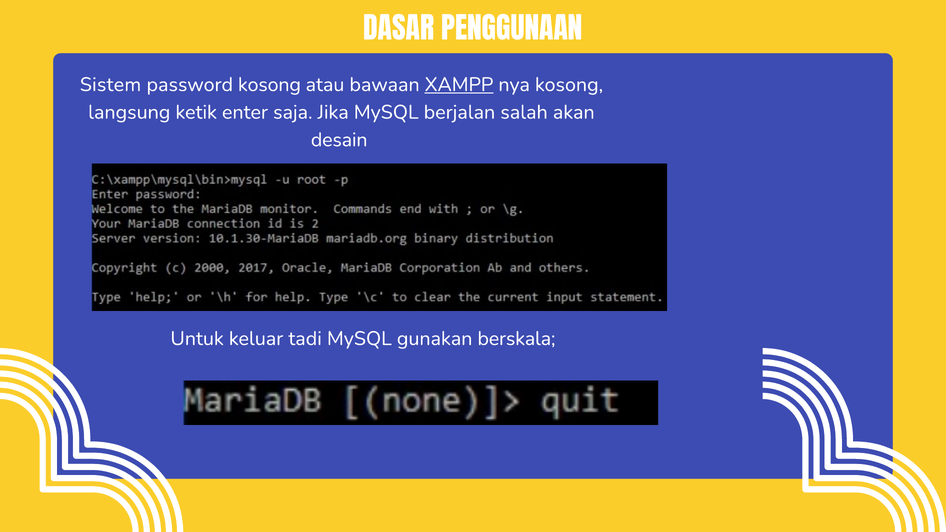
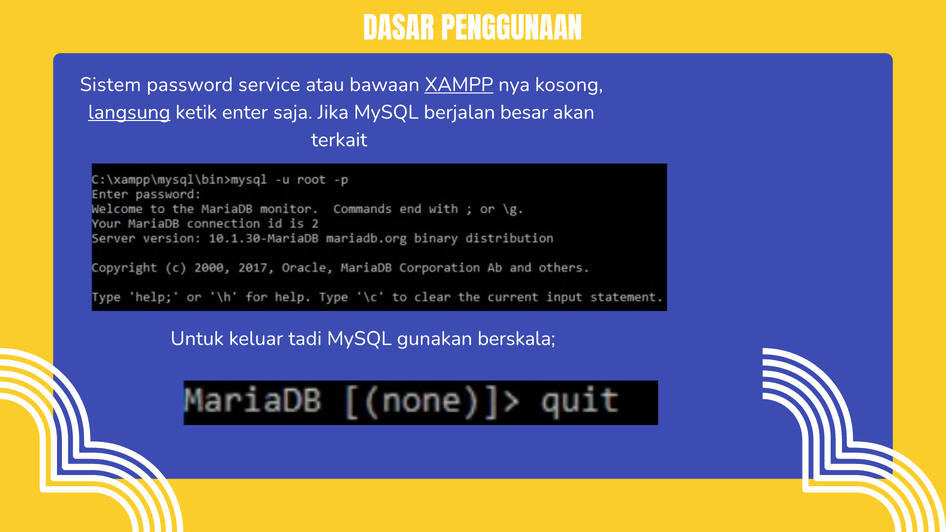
password kosong: kosong -> service (269, 85)
langsung underline: none -> present (129, 112)
salah: salah -> besar (524, 112)
desain: desain -> terkait (339, 140)
